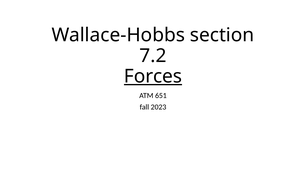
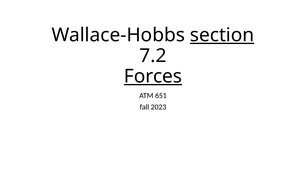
section underline: none -> present (222, 35)
